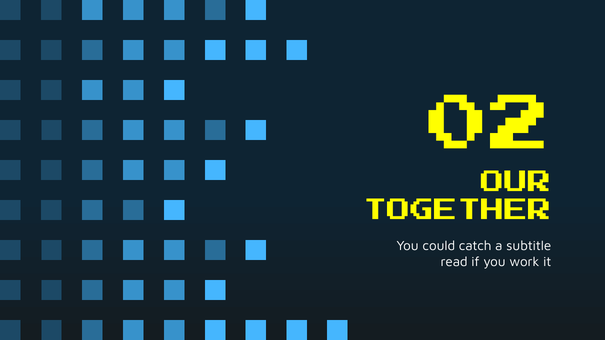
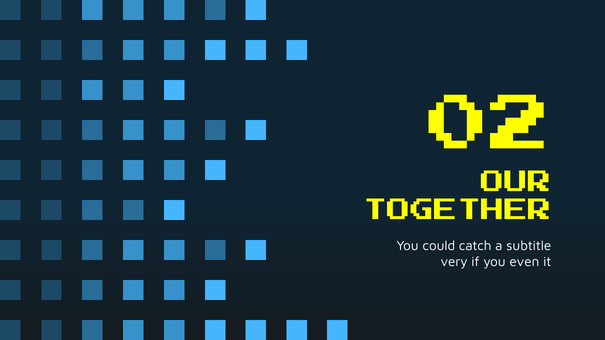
read: read -> very (454, 262)
work: work -> even (524, 262)
